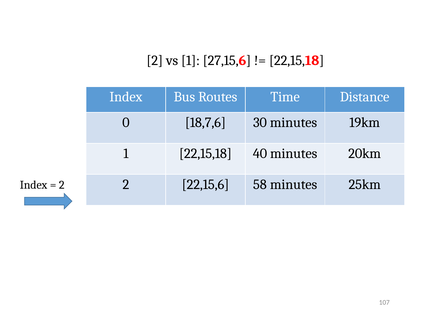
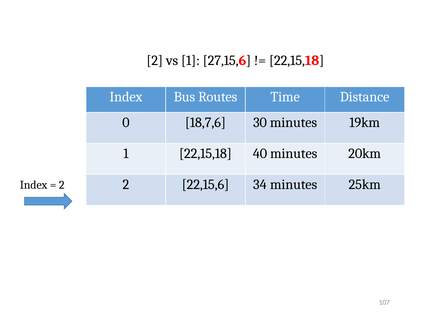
58: 58 -> 34 (260, 185)
